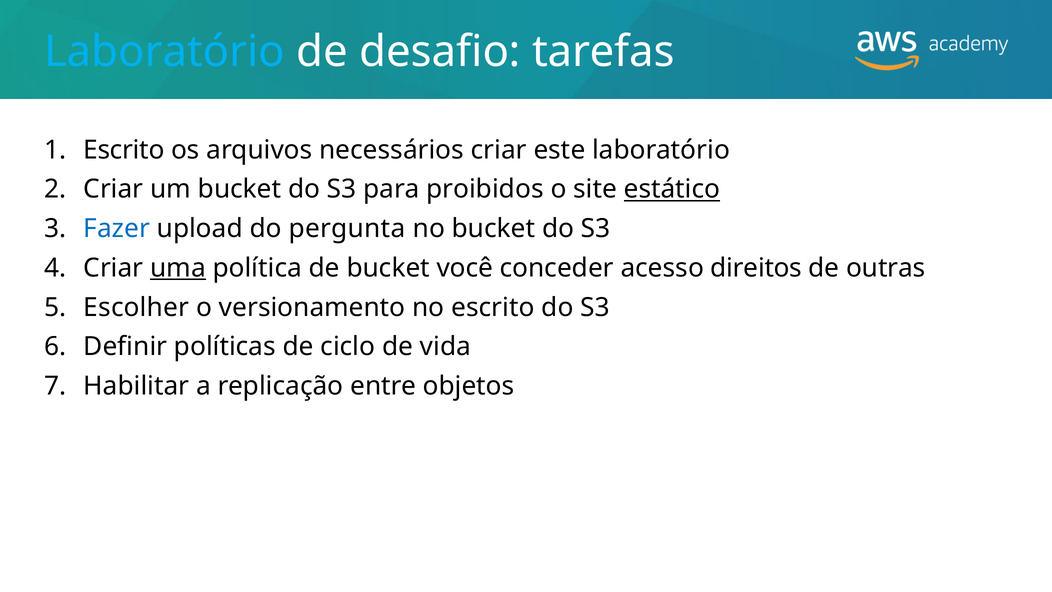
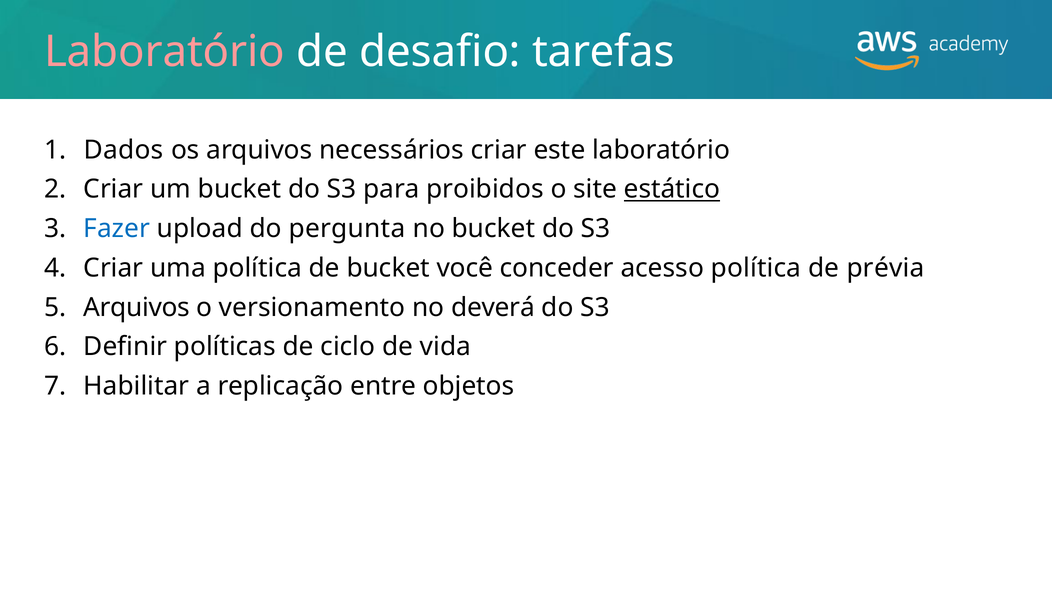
Laboratório colour: light blue -> pink (165, 52)
Escrito: Escrito -> Dados (124, 150)
uma underline: present -> none (178, 268)
acesso direitos: direitos -> política (756, 268)
outras: outras -> prévia (886, 268)
Escolher: Escolher -> Arquivos (137, 307)
no escrito: escrito -> deverá (493, 307)
